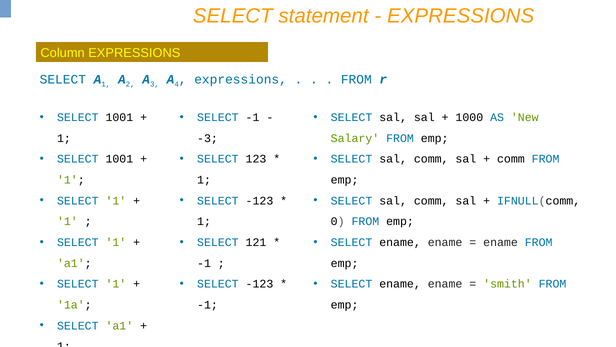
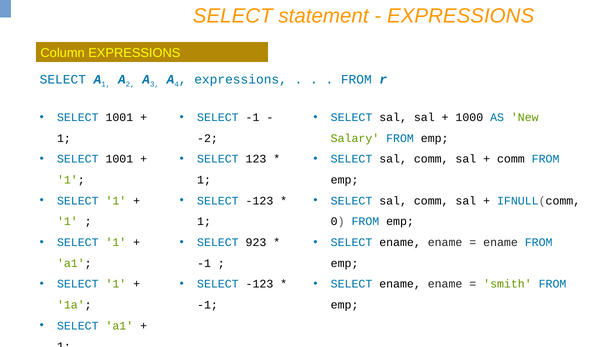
-3: -3 -> -2 (207, 138)
121: 121 -> 923 (256, 242)
